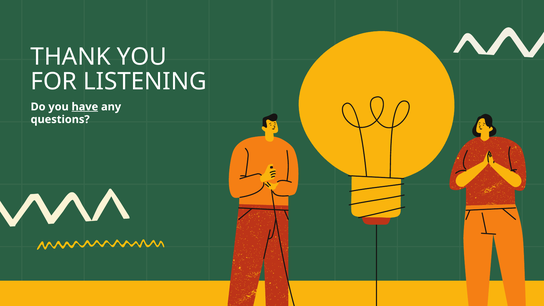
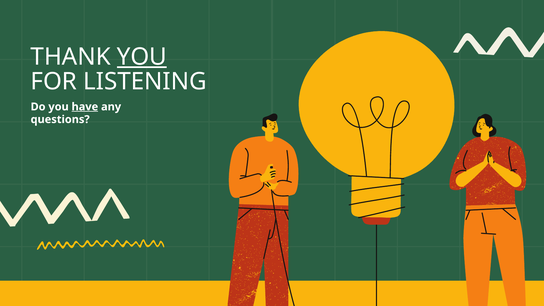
YOU underline: none -> present (142, 57)
